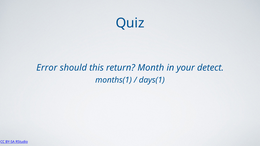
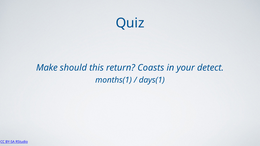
Error: Error -> Make (47, 68)
Month: Month -> Coasts (151, 68)
